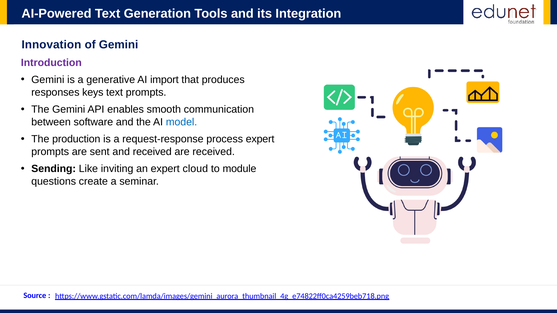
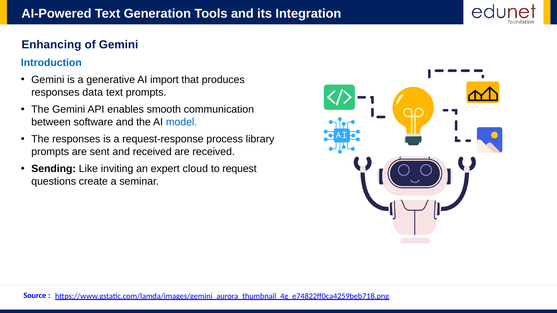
Innovation: Innovation -> Enhancing (51, 45)
Introduction colour: purple -> blue (51, 63)
keys: keys -> data (93, 92)
The production: production -> responses (76, 139)
process expert: expert -> library (260, 139)
module: module -> request (239, 169)
